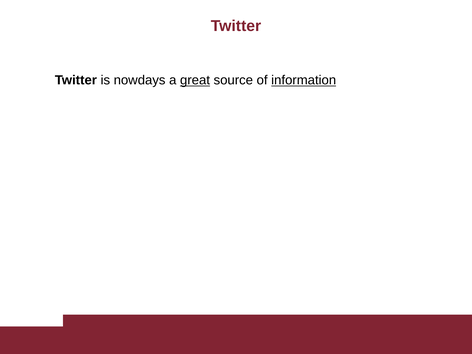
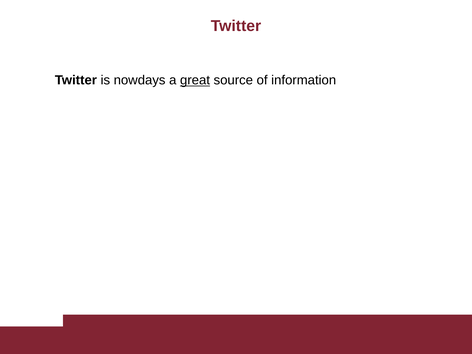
information underline: present -> none (304, 80)
